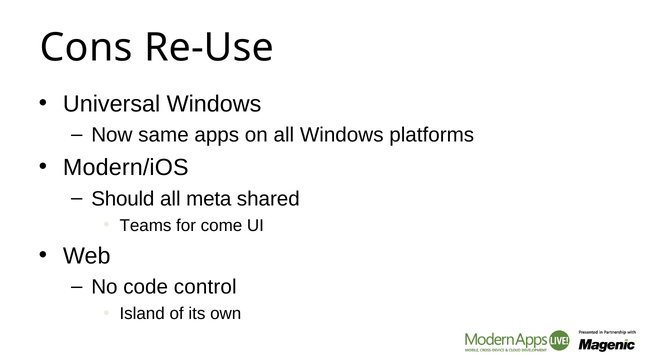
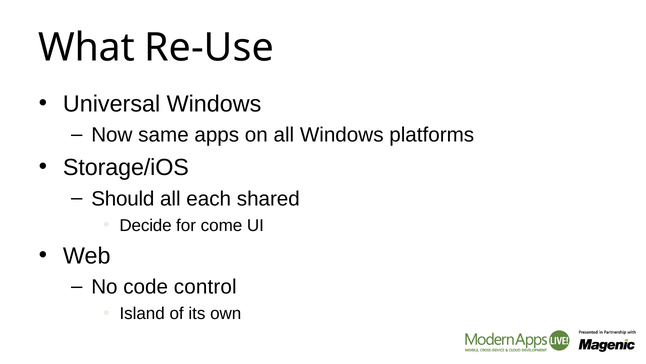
Cons: Cons -> What (87, 48)
Modern/iOS: Modern/iOS -> Storage/iOS (126, 167)
meta: meta -> each (209, 198)
Teams: Teams -> Decide (146, 225)
